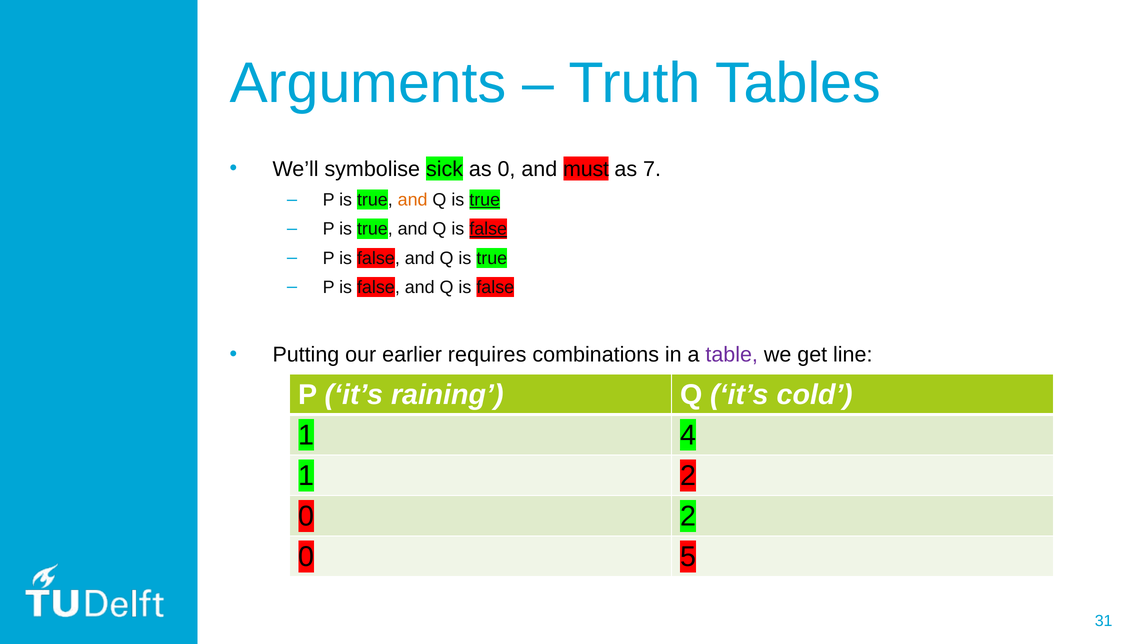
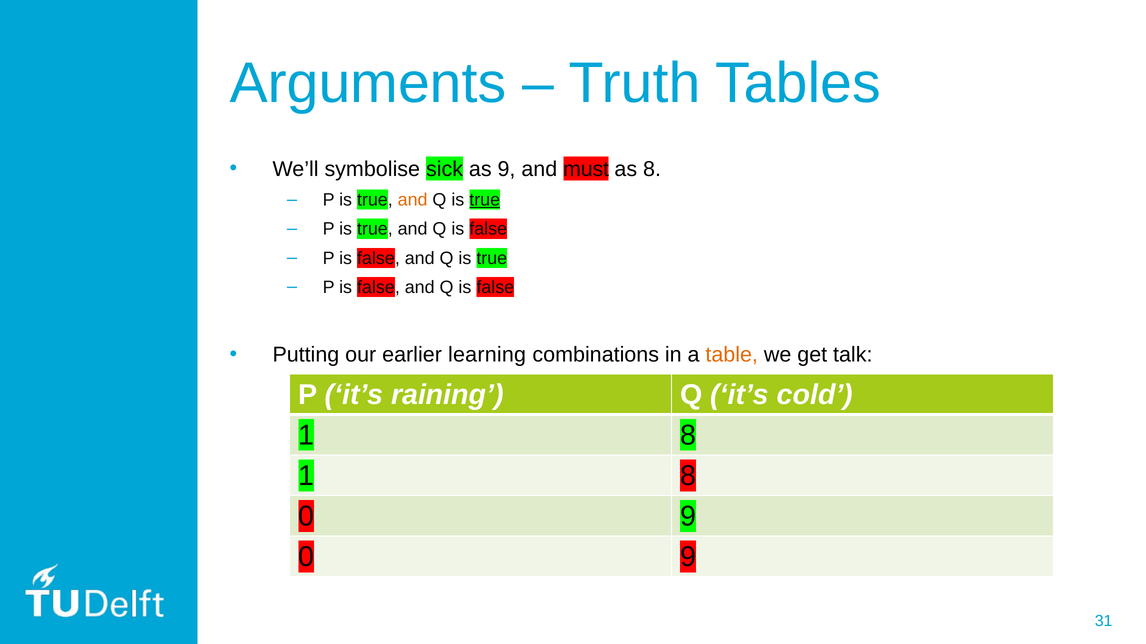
as 0: 0 -> 9 (506, 169)
as 7: 7 -> 8 (652, 169)
false underline: present -> none (488, 229)
requires: requires -> learning (487, 355)
table colour: purple -> orange (732, 355)
line: line -> talk (853, 355)
4: 4 -> 8 (688, 436)
2: 2 -> 8 (688, 476)
2: 2 -> 9 (688, 517)
5: 5 -> 9 (688, 557)
